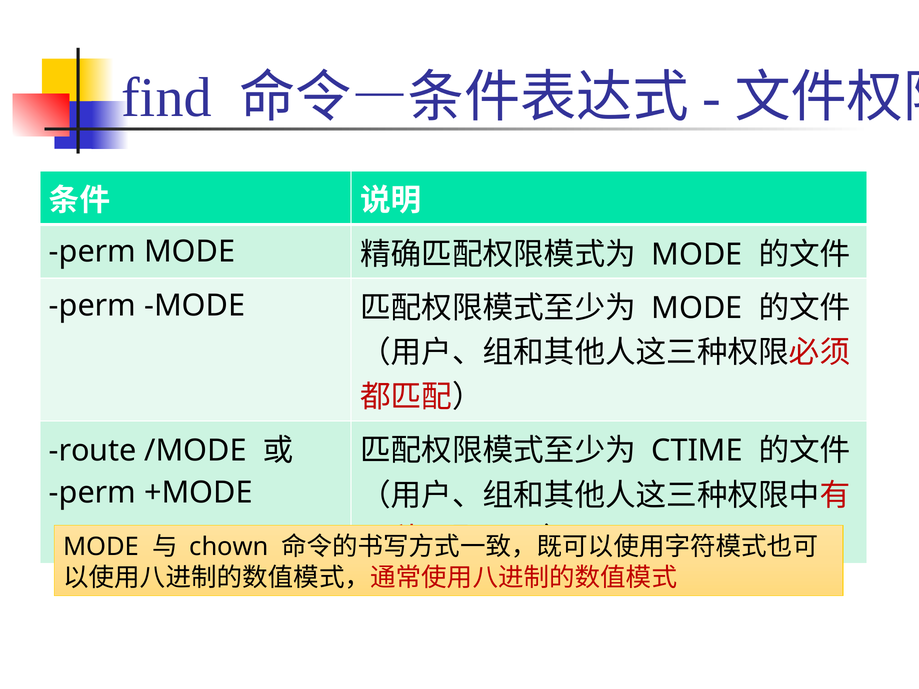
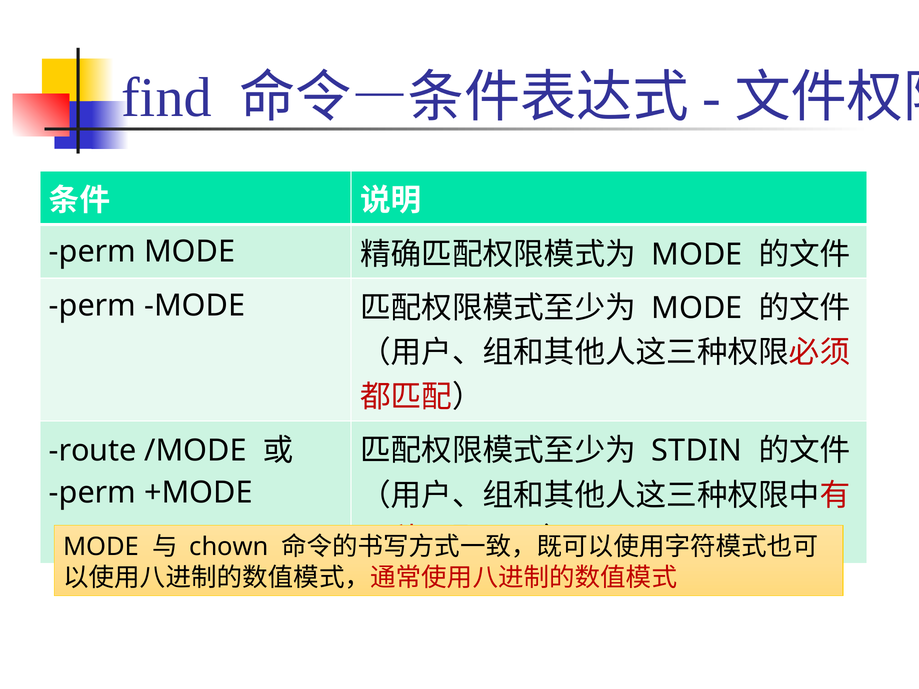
CTIME: CTIME -> STDIN (697, 451)
